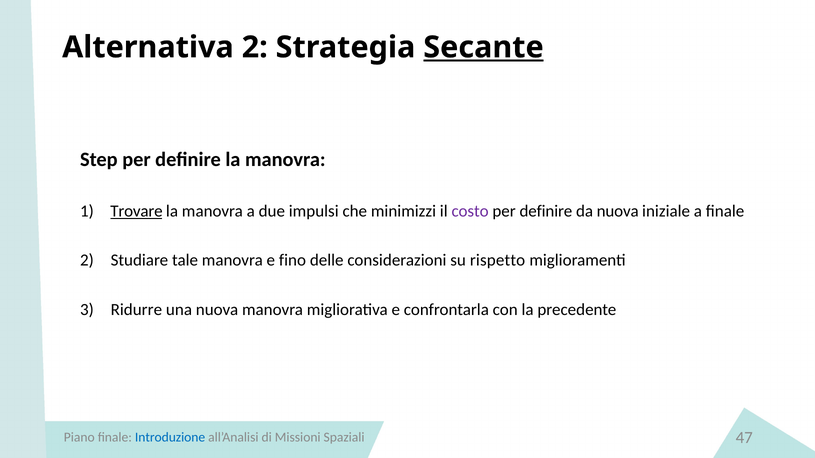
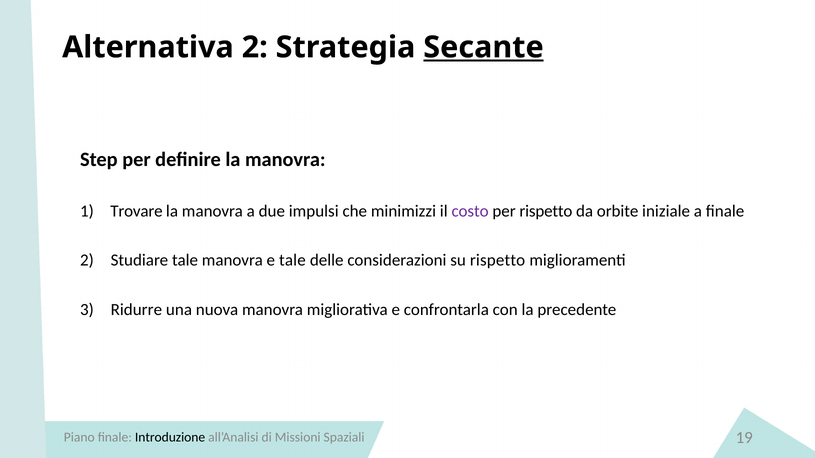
Trovare underline: present -> none (136, 211)
definire: definire -> rispetto (546, 211)
da nuova: nuova -> orbite (618, 211)
e fino: fino -> tale (292, 261)
Introduzione colour: blue -> black (170, 438)
47: 47 -> 19 (744, 438)
